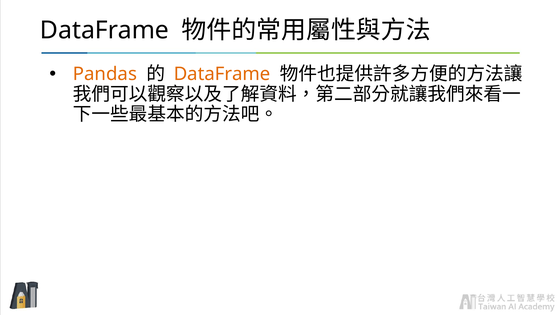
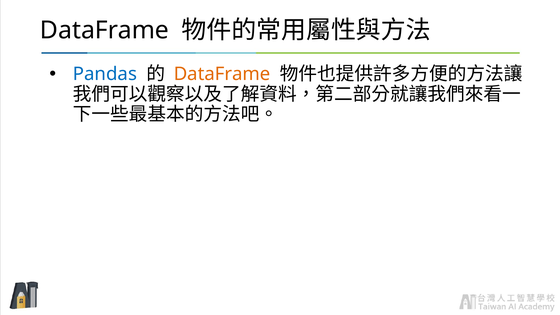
Pandas colour: orange -> blue (105, 74)
